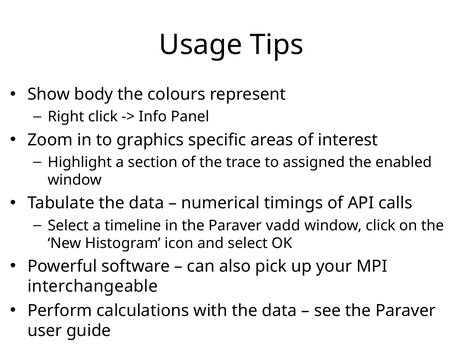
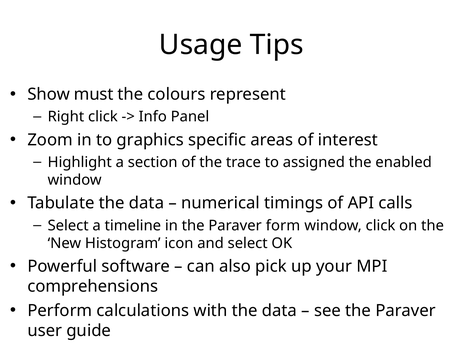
body: body -> must (94, 95)
vadd: vadd -> form (283, 226)
interchangeable: interchangeable -> comprehensions (93, 287)
